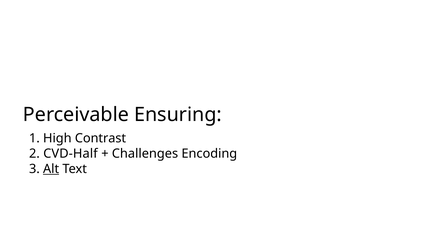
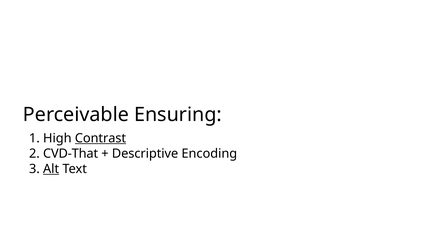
Contrast underline: none -> present (100, 138)
CVD-Half: CVD-Half -> CVD-That (71, 153)
Challenges: Challenges -> Descriptive (145, 153)
